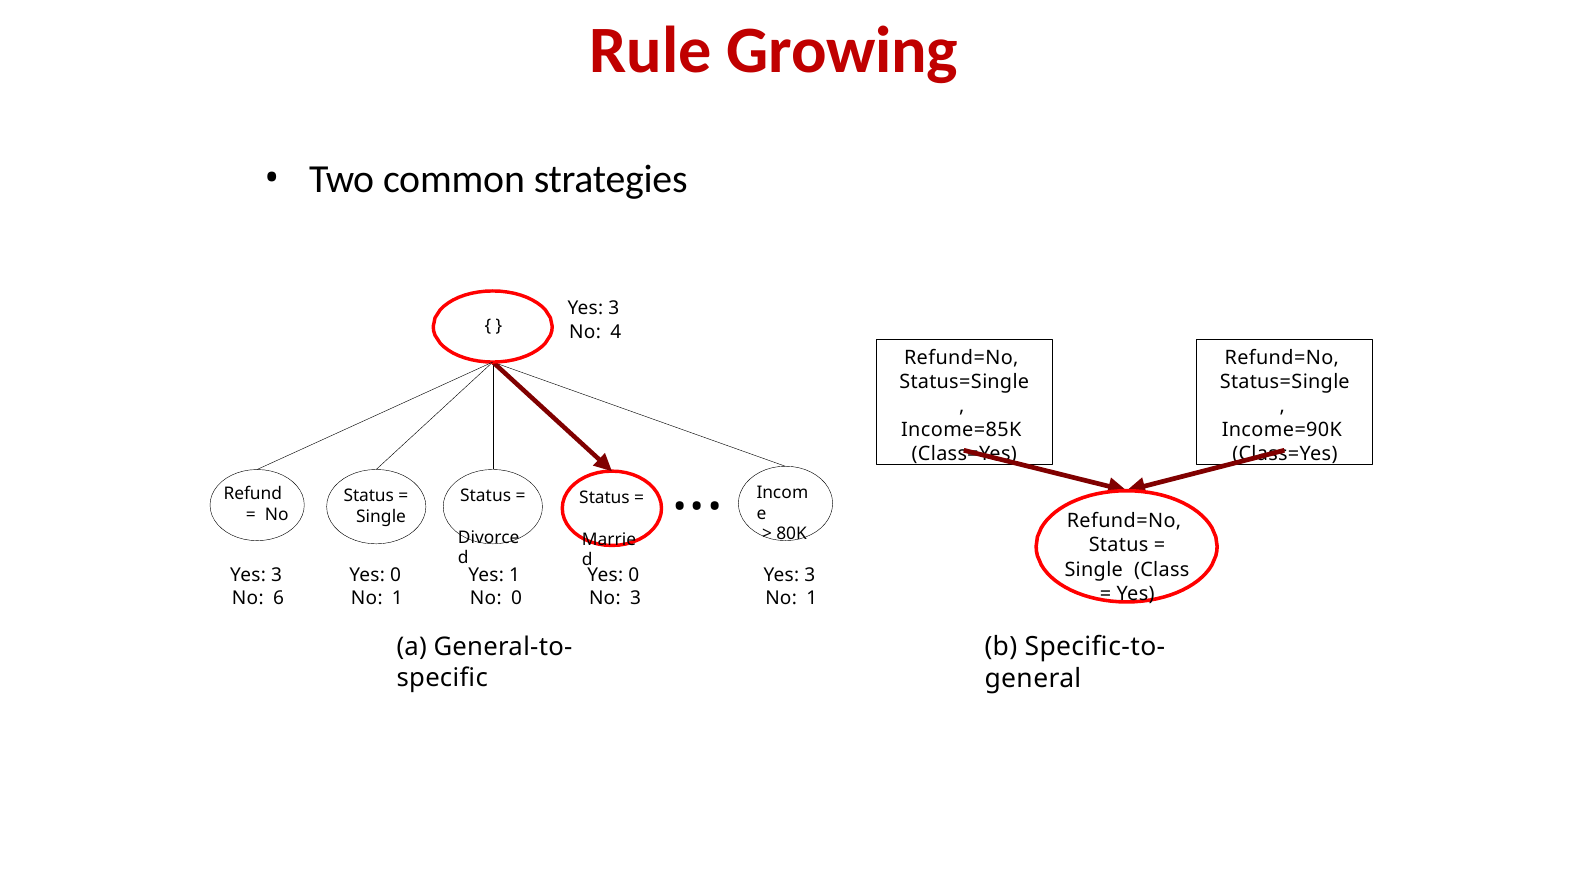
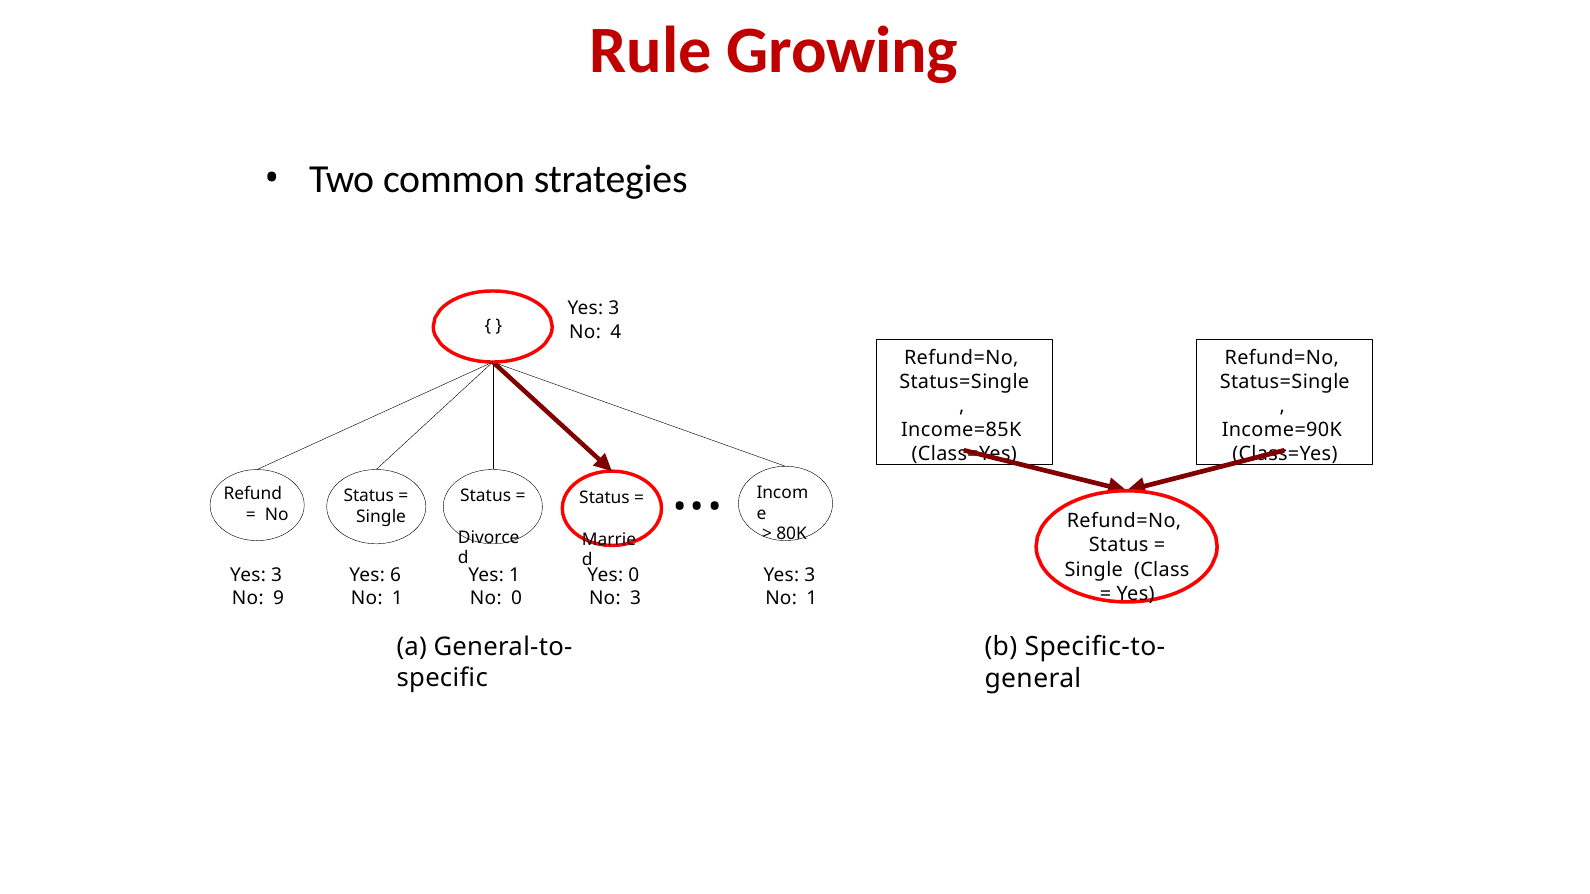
0: 0 -> 6 (396, 576)
6: 6 -> 9 (278, 599)
